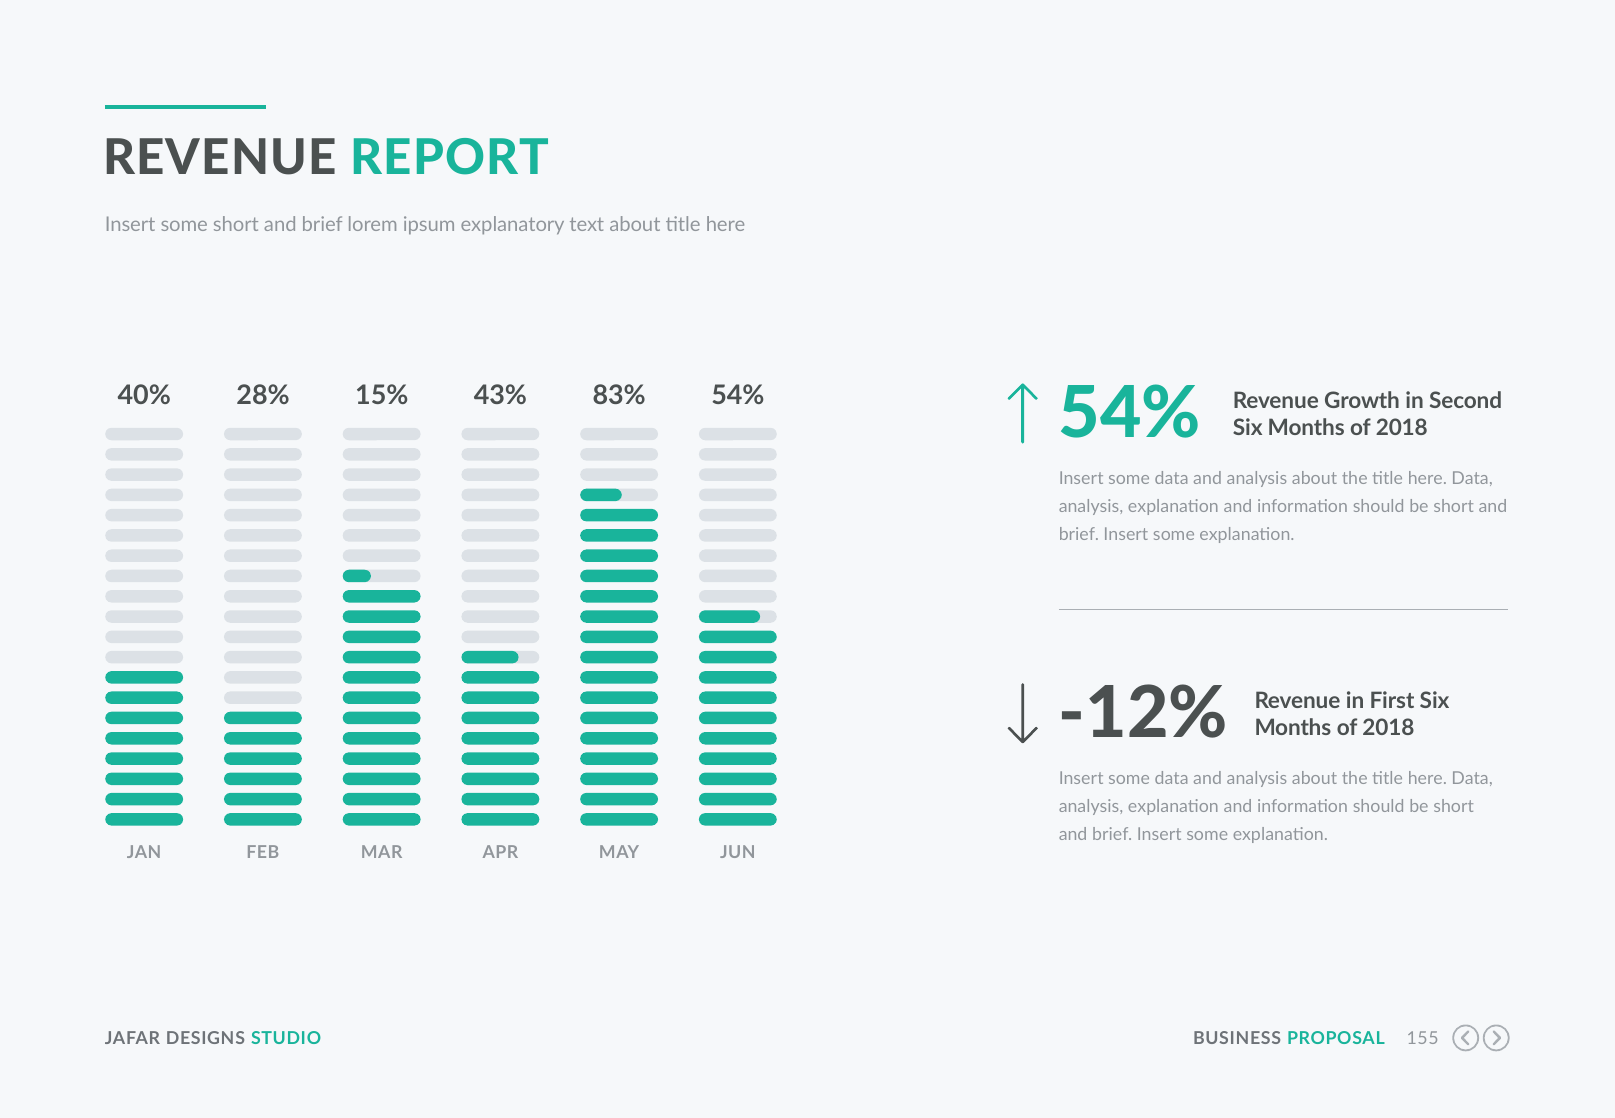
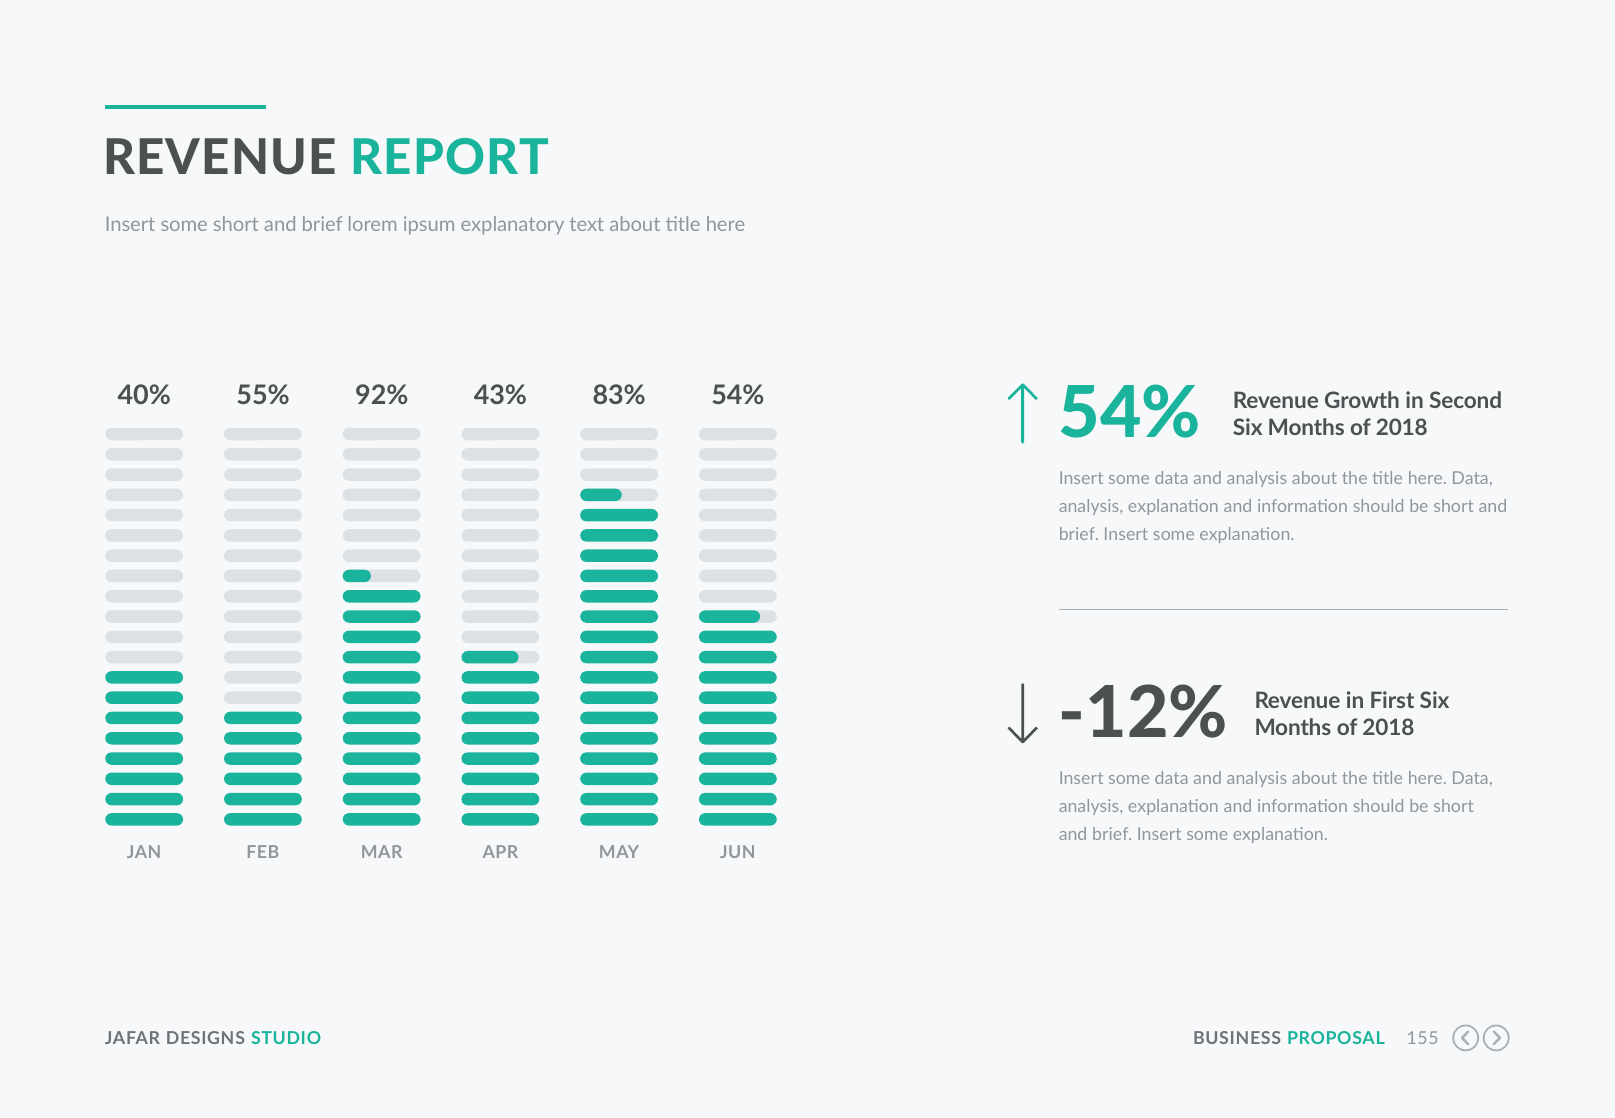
28%: 28% -> 55% (263, 395)
15%: 15% -> 92% (382, 395)
